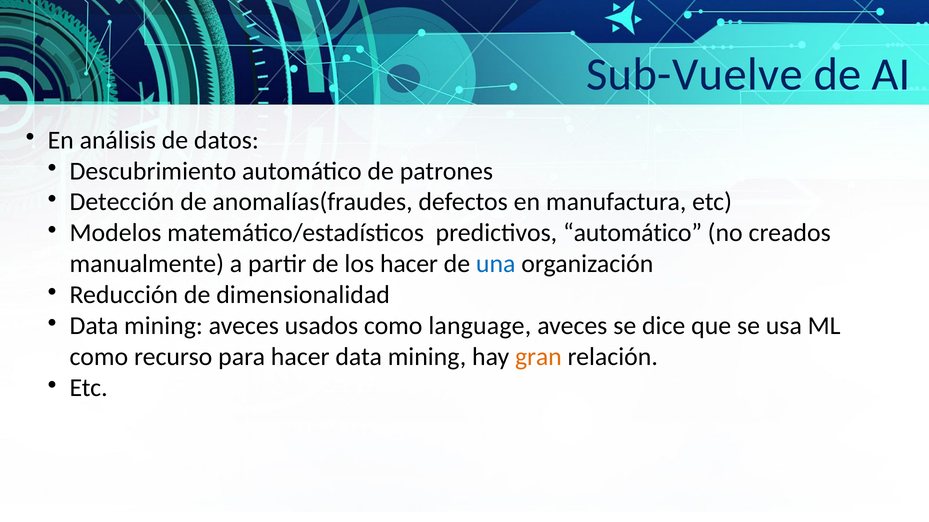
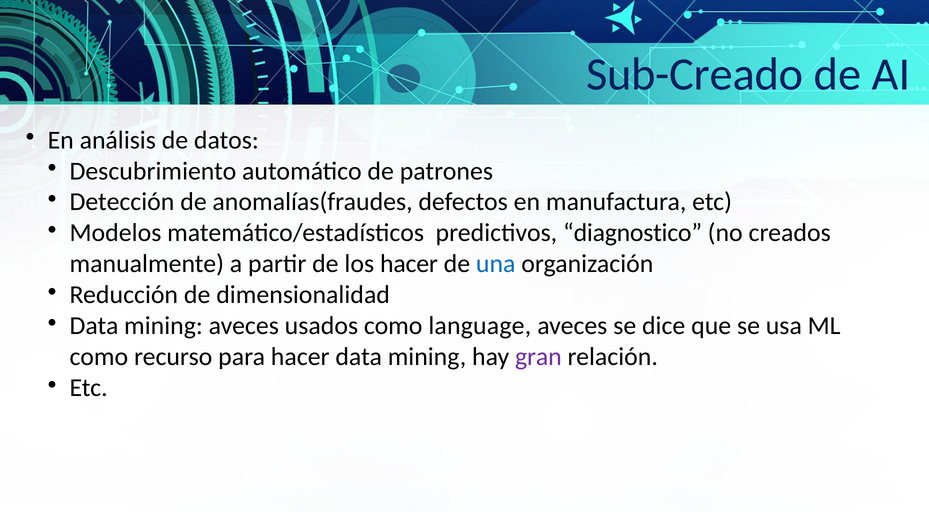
Sub-Vuelve: Sub-Vuelve -> Sub-Creado (695, 74)
predictivos automático: automático -> diagnostico (633, 233)
gran colour: orange -> purple (538, 357)
